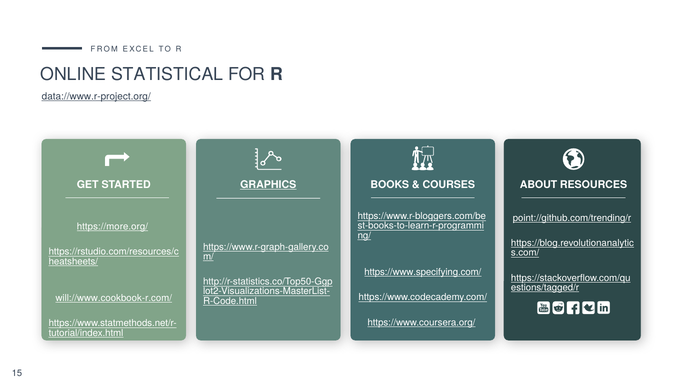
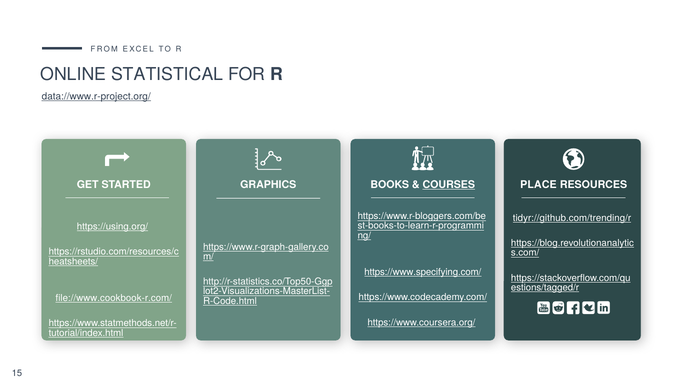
GRAPHICS underline: present -> none (268, 184)
COURSES underline: none -> present (449, 184)
ABOUT: ABOUT -> PLACE (538, 184)
point://github.com/trending/r: point://github.com/trending/r -> tidyr://github.com/trending/r (572, 218)
https://more.org/: https://more.org/ -> https://using.org/ (112, 226)
will://www.cookbook-r.com/: will://www.cookbook-r.com/ -> file://www.cookbook-r.com/ (114, 298)
